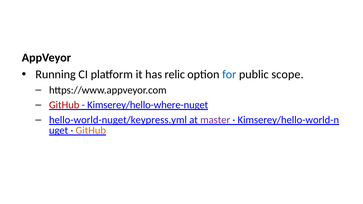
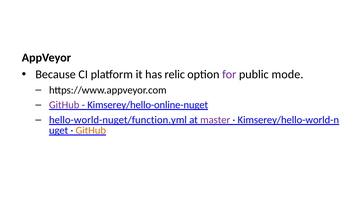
Running: Running -> Because (56, 75)
for colour: blue -> purple (229, 75)
scope: scope -> mode (288, 75)
GitHub colour: red -> purple (64, 105)
Kimserey/hello-where-nuget: Kimserey/hello-where-nuget -> Kimserey/hello-online-nuget (148, 105)
hello-world-nuget/keypress.yml: hello-world-nuget/keypress.yml -> hello-world-nuget/function.yml (118, 120)
